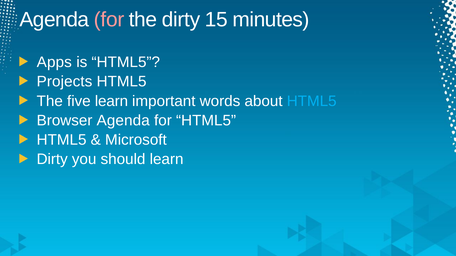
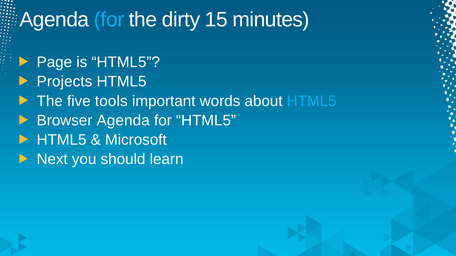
for colour: pink -> light blue (109, 20)
Apps: Apps -> Page (54, 62)
five learn: learn -> tools (111, 101)
Dirty: Dirty -> Next (52, 160)
